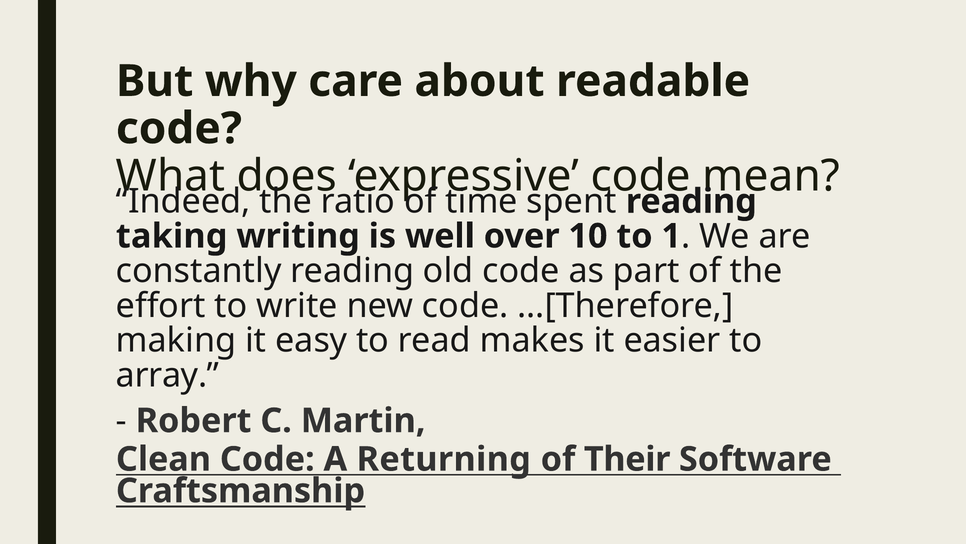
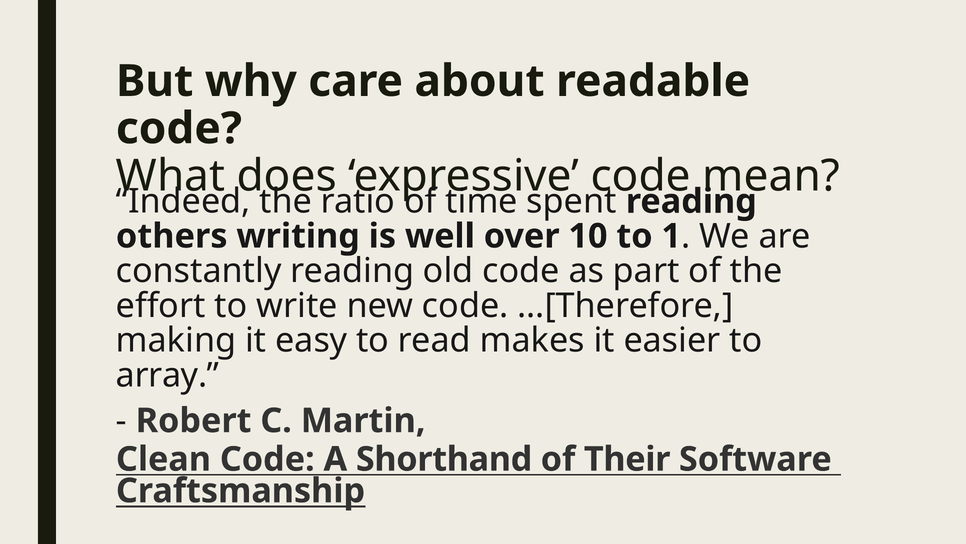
taking: taking -> others (172, 236)
Returning: Returning -> Shorthand (444, 459)
